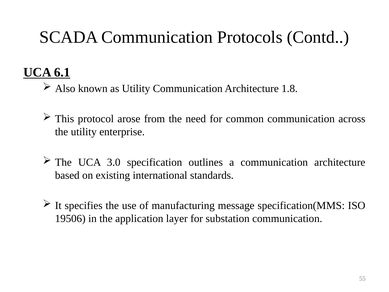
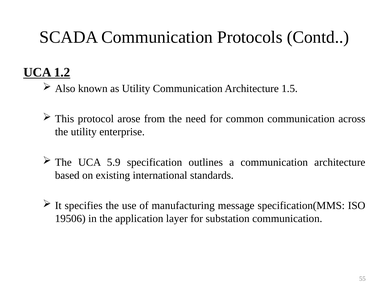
6.1: 6.1 -> 1.2 (62, 72)
1.8: 1.8 -> 1.5 (290, 89)
3.0: 3.0 -> 5.9 (114, 162)
